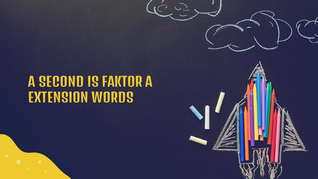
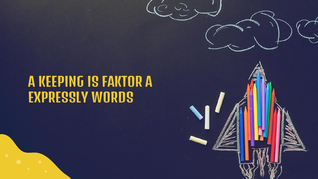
SECOND: SECOND -> KEEPING (61, 82)
EXTENSION: EXTENSION -> EXPRESSLY (58, 98)
